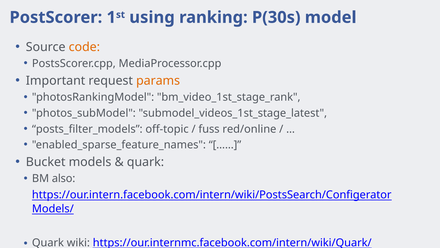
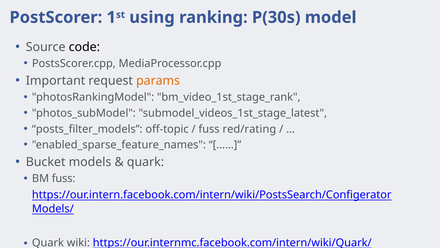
code colour: orange -> black (84, 47)
red/online: red/online -> red/rating (249, 129)
BM also: also -> fuss (64, 178)
